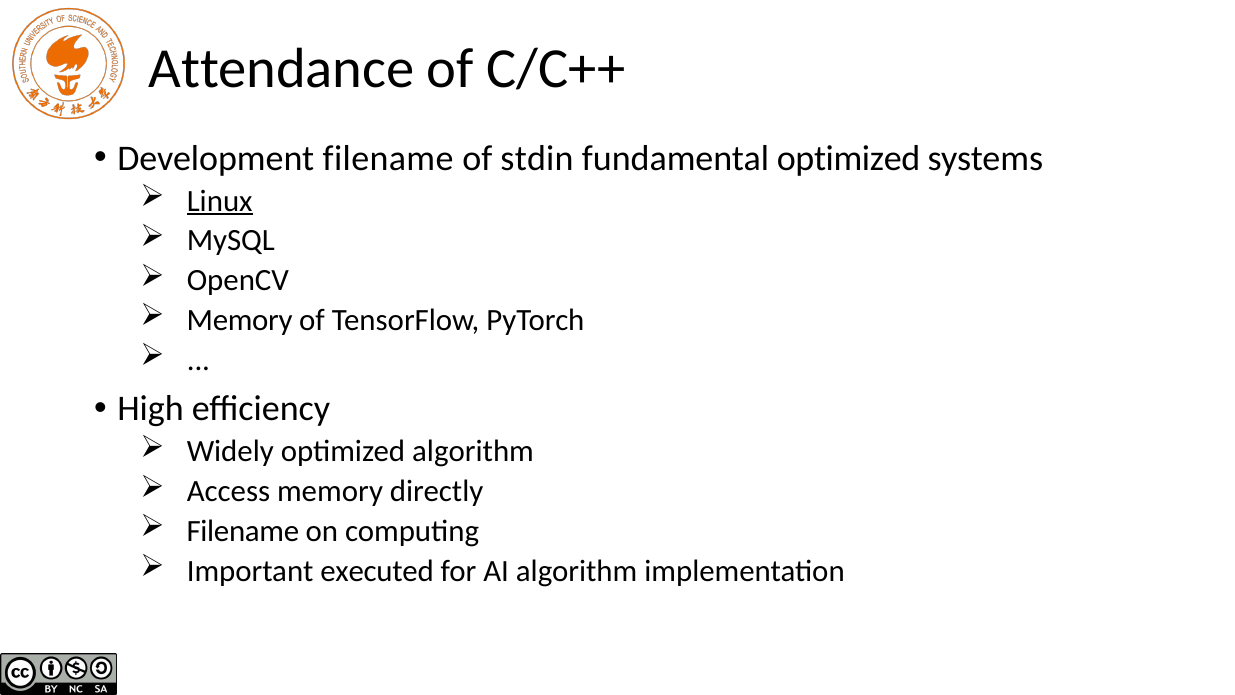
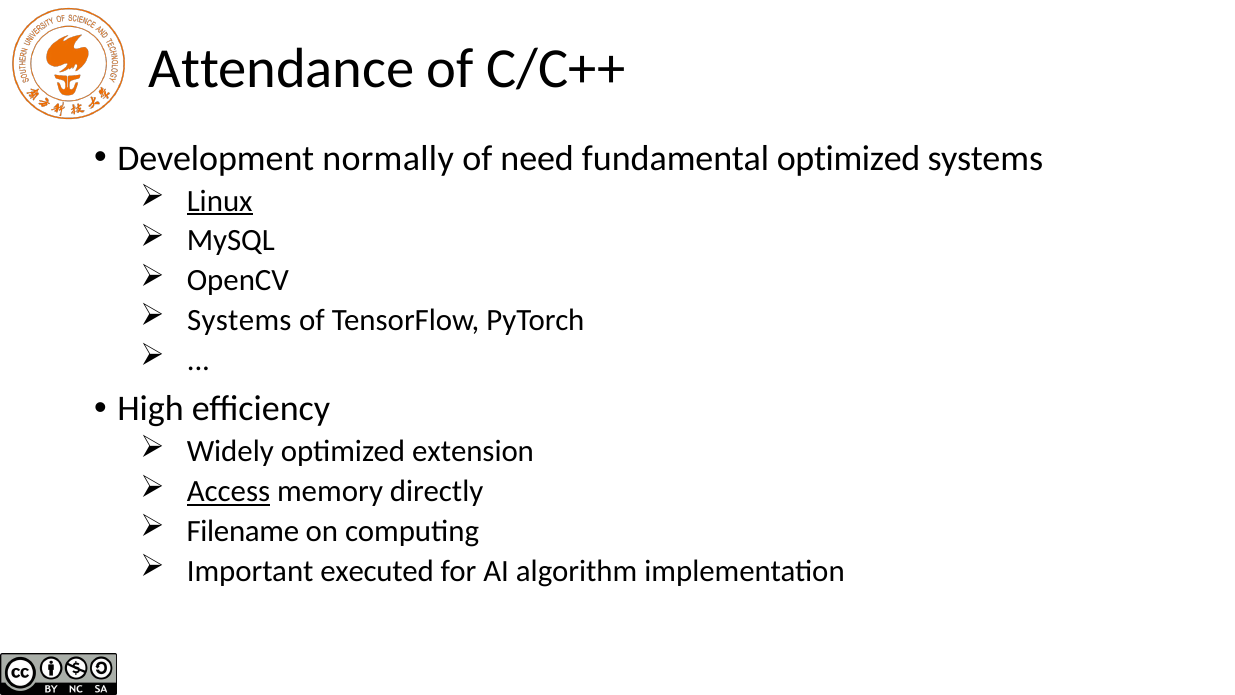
Development filename: filename -> normally (388, 158)
stdin: stdin -> need (537, 158)
Memory: Memory -> Systems (239, 320)
optimized algorithm: algorithm -> extension (473, 451)
Access underline: none -> present (228, 491)
